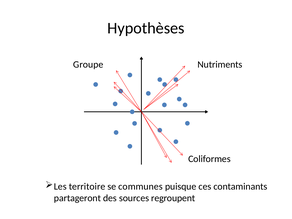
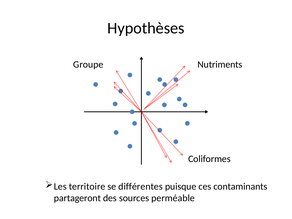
communes: communes -> différentes (141, 186)
regroupent: regroupent -> perméable (173, 198)
